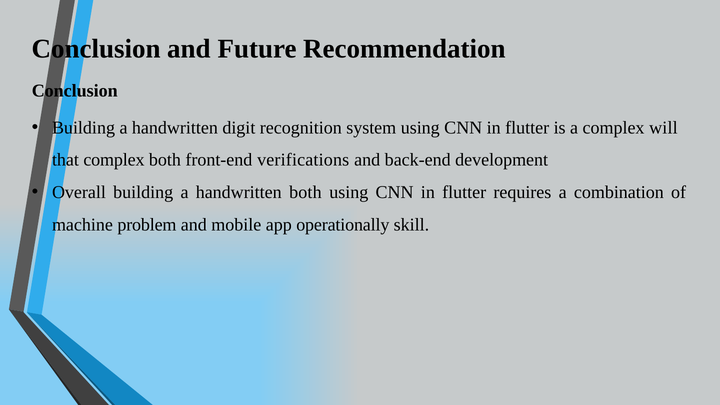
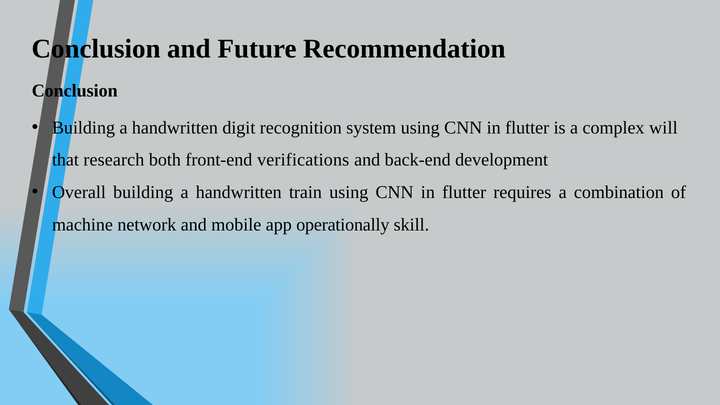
that complex: complex -> research (114, 160)
handwritten both: both -> train (305, 192)
problem: problem -> network (147, 225)
